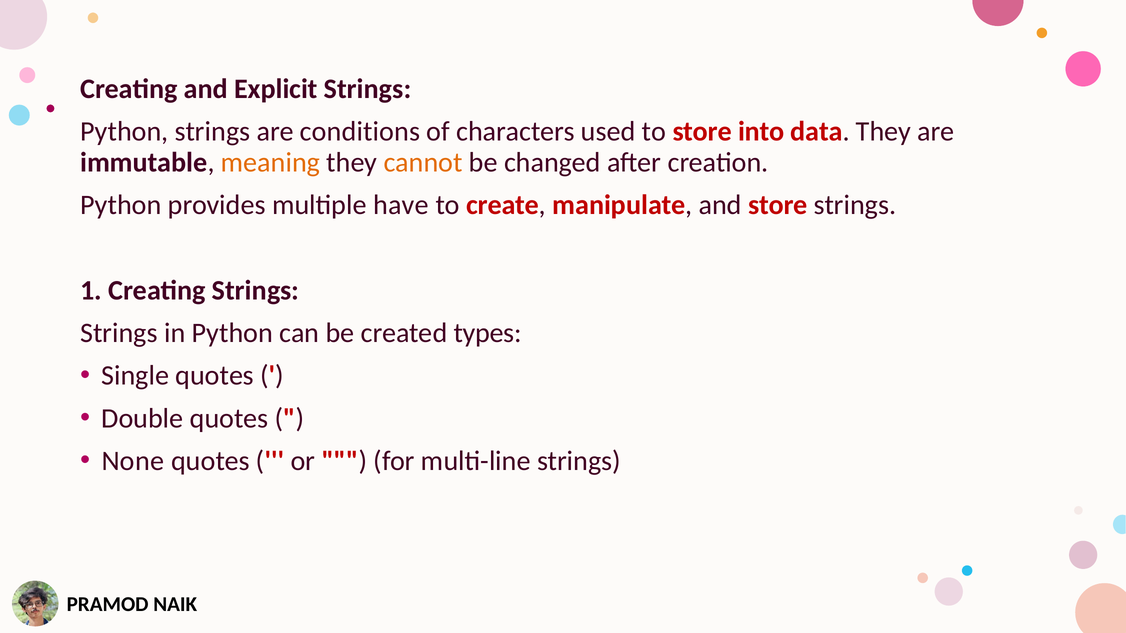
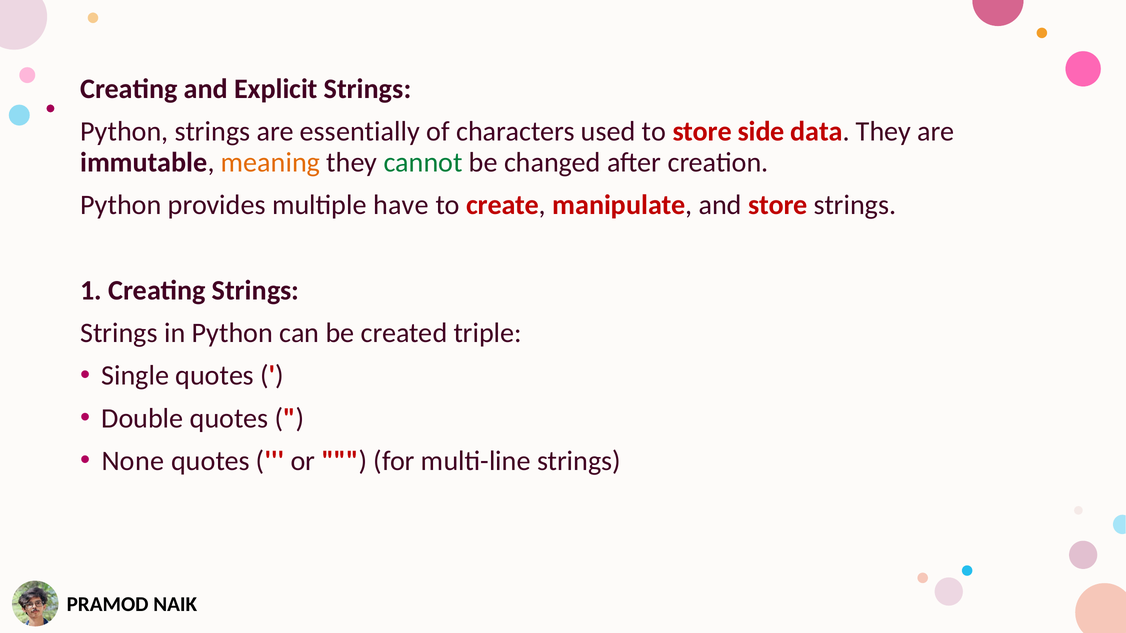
conditions: conditions -> essentially (360, 132)
into: into -> side (761, 132)
cannot colour: orange -> green (423, 163)
types: types -> triple (488, 333)
